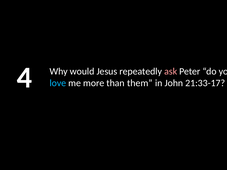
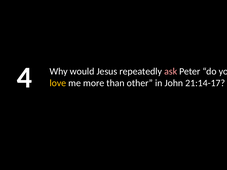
love colour: light blue -> yellow (58, 83)
them: them -> other (140, 83)
21:33-17: 21:33-17 -> 21:14-17 (205, 83)
